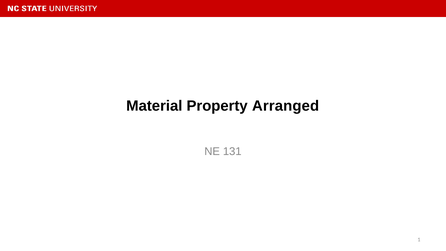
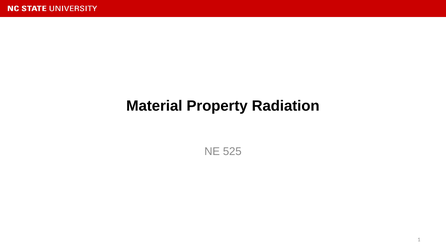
Arranged: Arranged -> Radiation (286, 106)
131: 131 -> 525 (232, 151)
